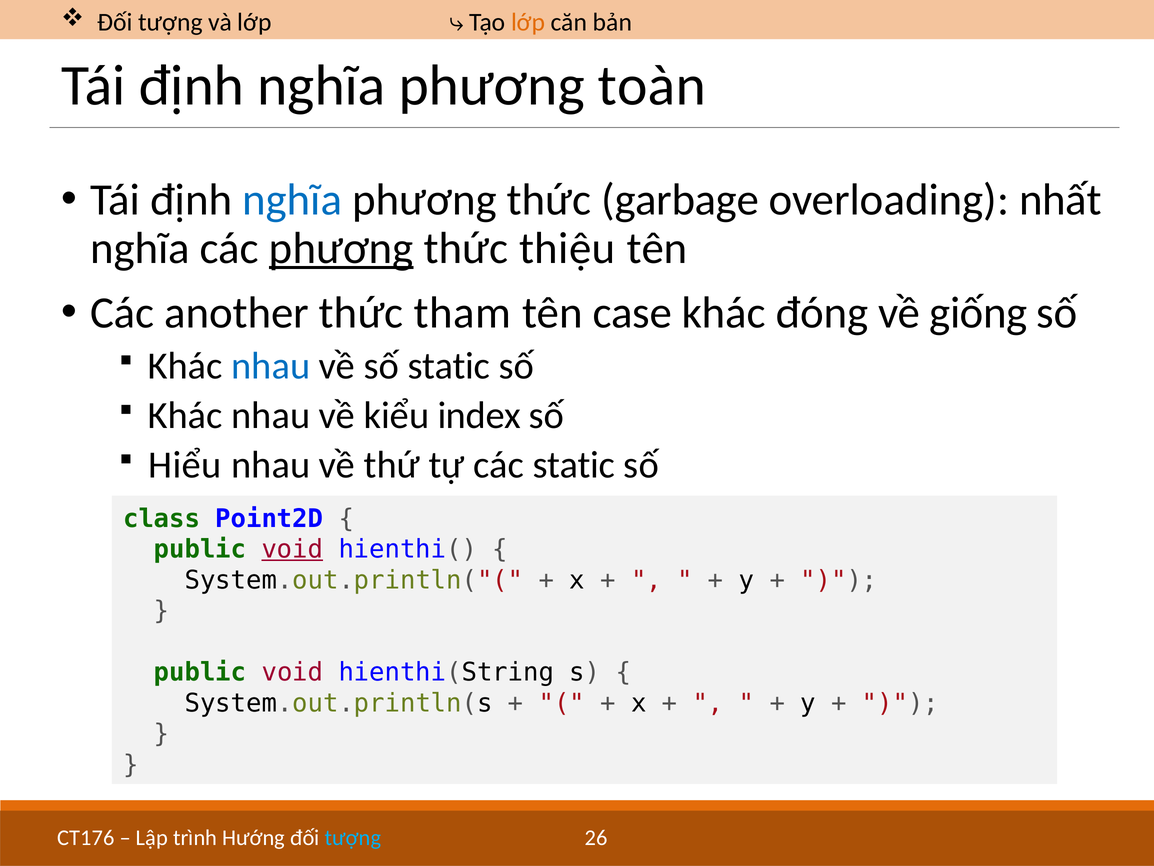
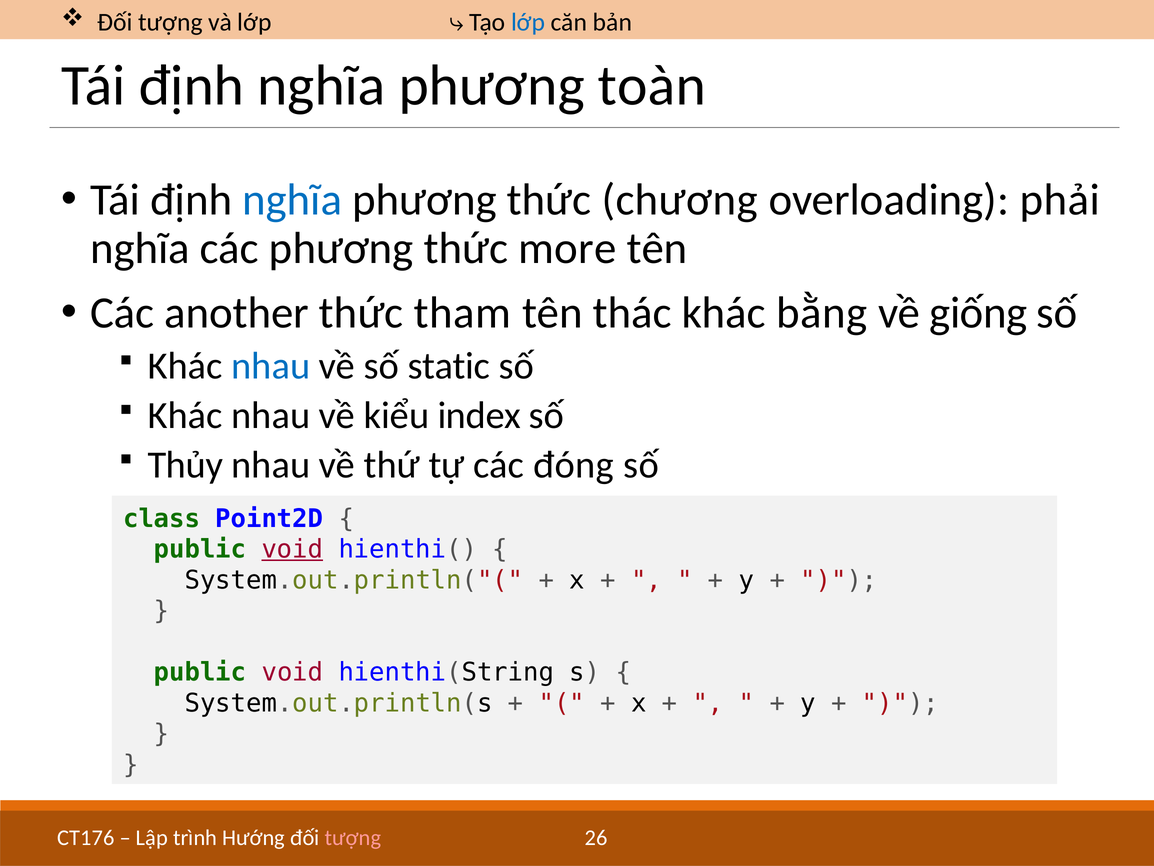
lớp colour: orange -> blue (528, 22)
garbage: garbage -> chương (680, 200)
nhất: nhất -> phải (1060, 200)
phương underline: present -> none (341, 248)
thiệu: thiệu -> more (567, 248)
case: case -> thác (632, 313)
đóng: đóng -> bằng (822, 313)
Hiểu: Hiểu -> Thủy (185, 465)
các static: static -> đóng (573, 465)
tượng colour: light blue -> pink (353, 837)
